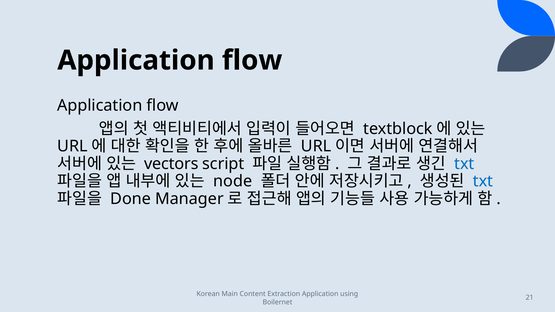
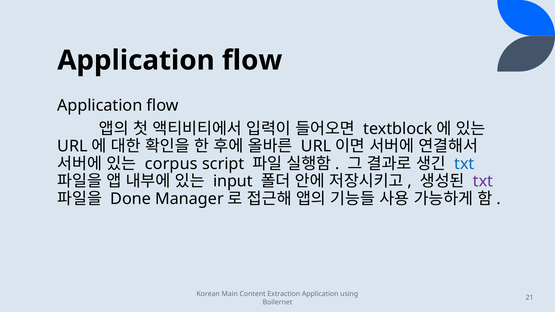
vectors: vectors -> corpus (171, 164)
node: node -> input (233, 181)
txt colour: blue -> purple (483, 181)
